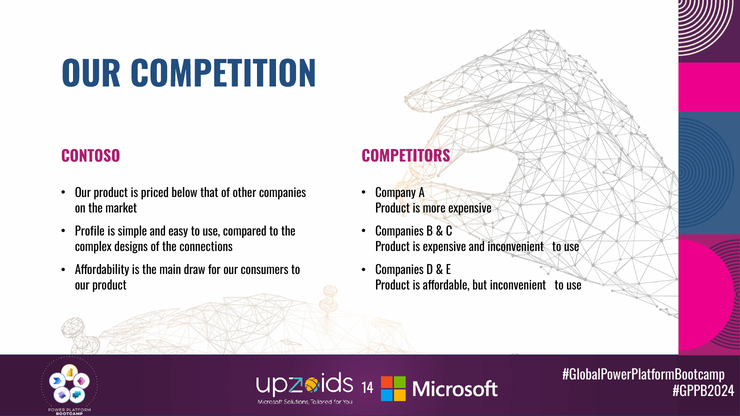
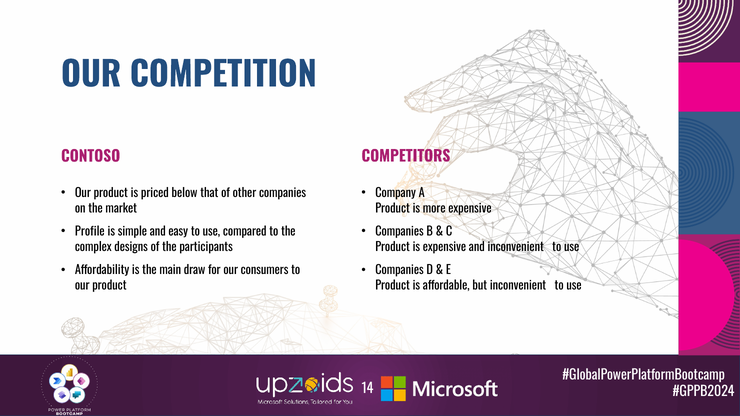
connections: connections -> participants (206, 247)
